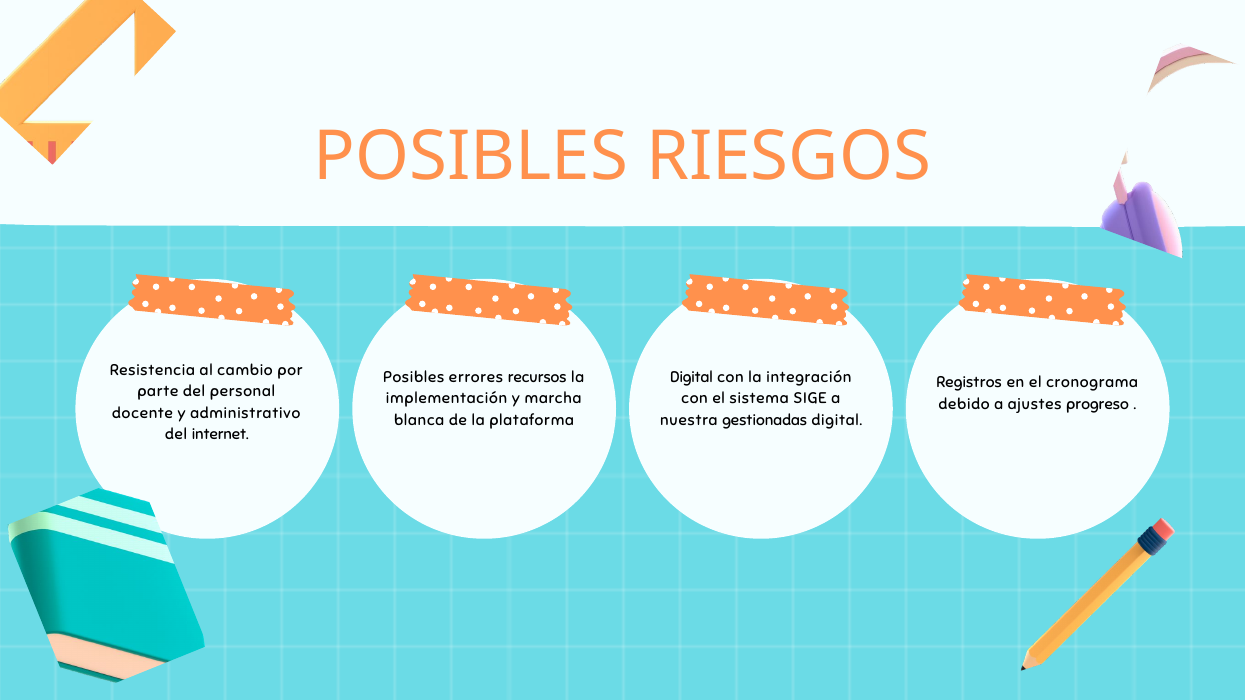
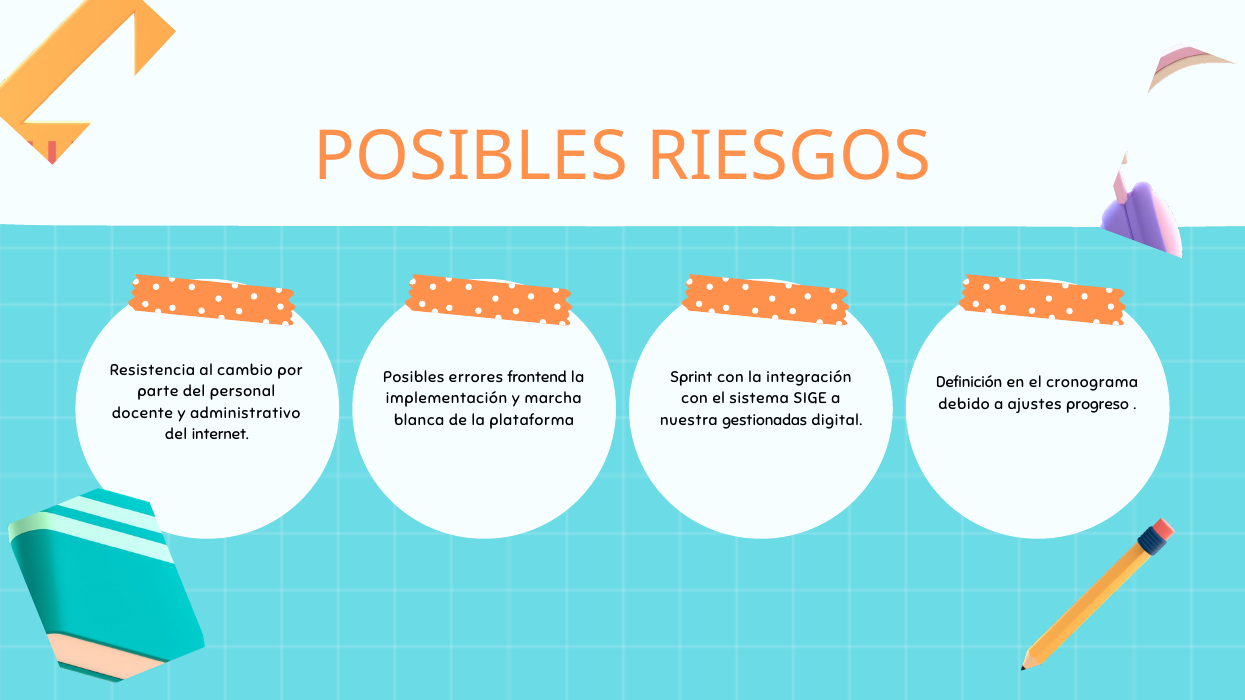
recursos: recursos -> frontend (537, 377)
Digital: Digital -> Sprint (691, 377)
Registros: Registros -> Definición (969, 383)
